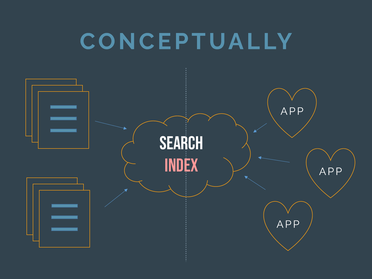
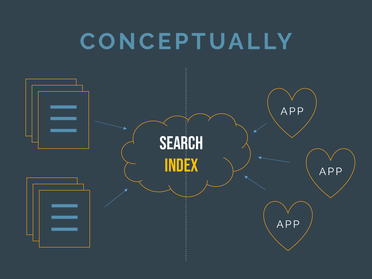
INDEX colour: pink -> yellow (181, 165)
